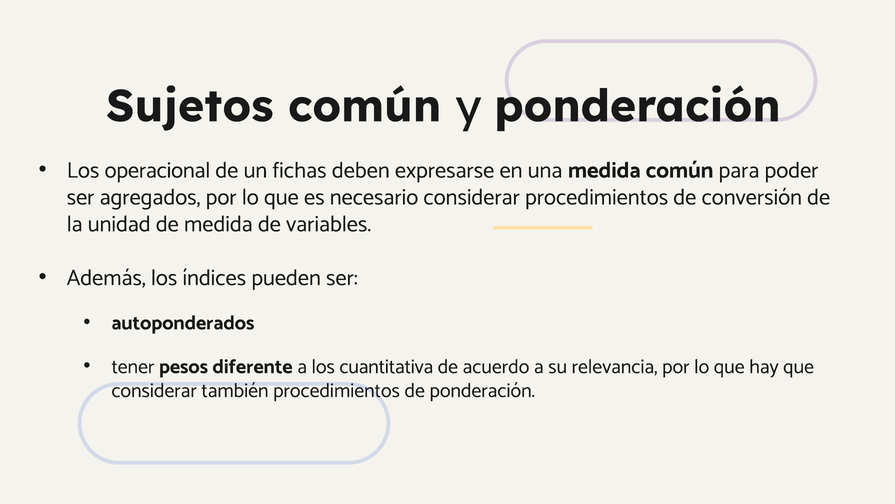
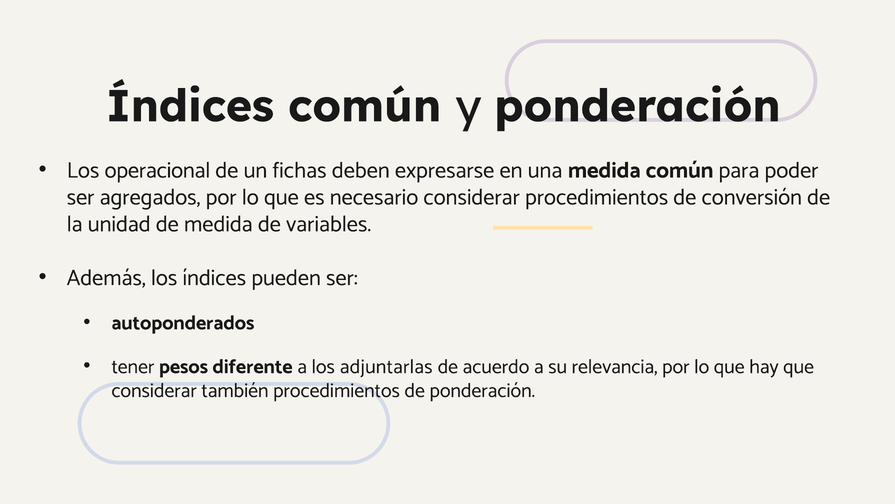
Sujetos: Sujetos -> Índices (190, 106)
cuantitativa: cuantitativa -> adjuntarlas (386, 366)
